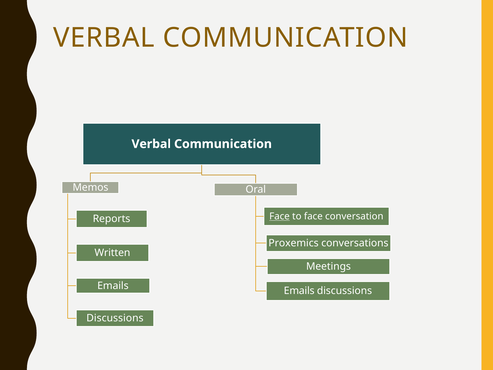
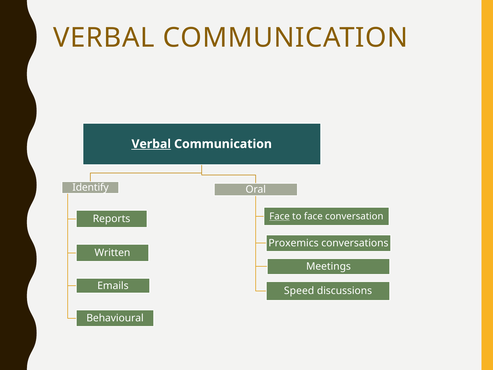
Verbal underline: none -> present (151, 144)
Memos: Memos -> Identify (91, 187)
Emails: Emails -> Speed (299, 291)
Discussions: Discussions -> Behavioural (115, 318)
